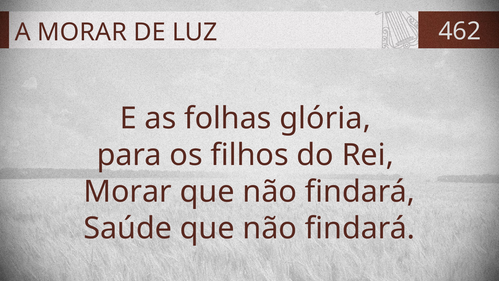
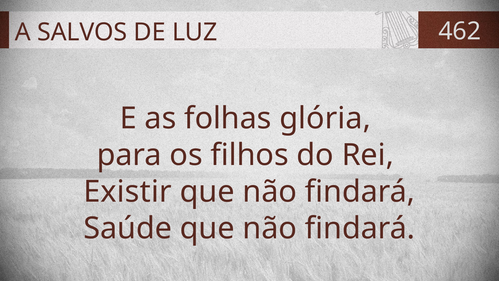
A MORAR: MORAR -> SALVOS (82, 32)
Morar: Morar -> Existir (128, 192)
